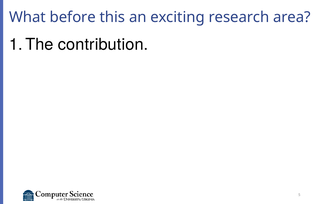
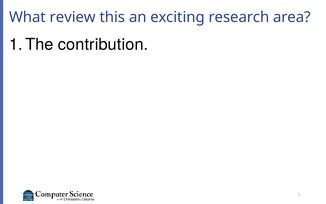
before: before -> review (73, 17)
